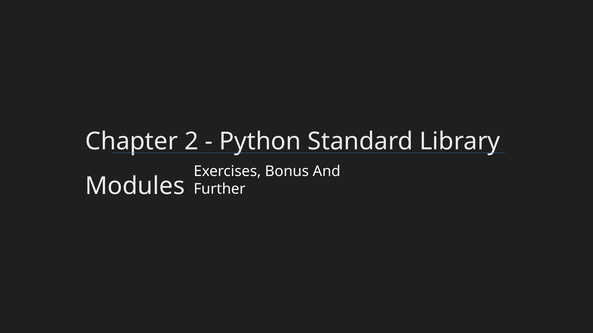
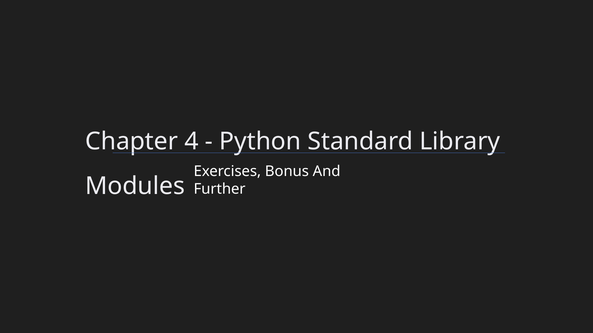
2: 2 -> 4 (191, 142)
